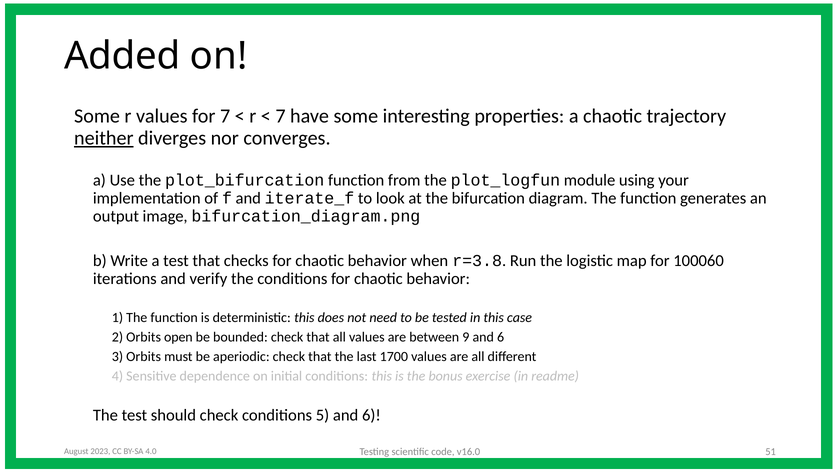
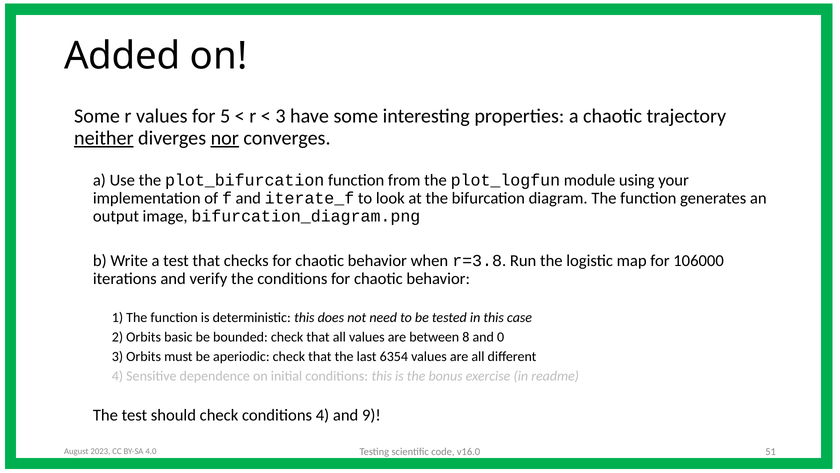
for 7: 7 -> 5 (225, 116)
7: 7 -> 3 (281, 116)
nor underline: none -> present (225, 138)
100060: 100060 -> 106000 (699, 261)
open: open -> basic (178, 337)
9: 9 -> 8 (466, 337)
6: 6 -> 0 (501, 337)
1700: 1700 -> 6354 (394, 356)
conditions 5: 5 -> 4 (322, 415)
6: 6 -> 9 (371, 415)
